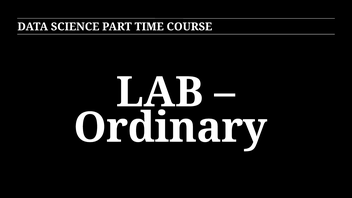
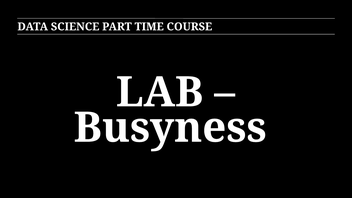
Ordinary: Ordinary -> Busyness (170, 128)
